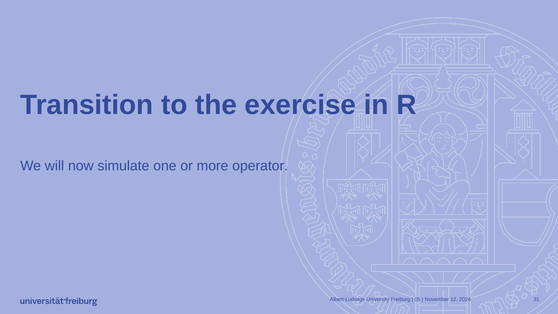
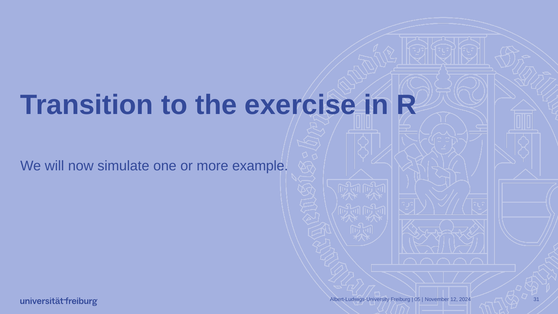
operator: operator -> example (260, 166)
